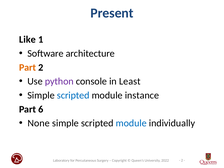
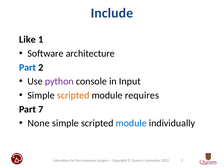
Present: Present -> Include (112, 13)
Part colour: orange -> blue (28, 67)
Least: Least -> Input (130, 81)
scripted colour: blue -> orange (73, 95)
instance: instance -> requires (142, 95)
6: 6 -> 7 (41, 109)
